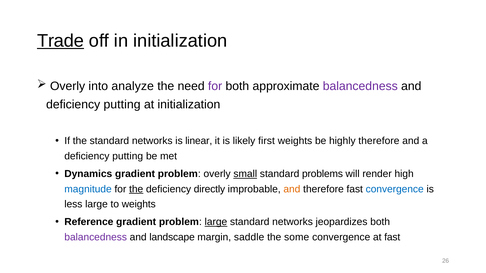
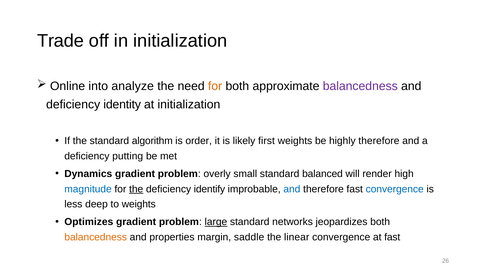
Trade underline: present -> none (61, 41)
Overly: Overly -> Online (68, 86)
for colour: purple -> orange (215, 86)
putting: putting -> identity (122, 105)
the standard networks: networks -> algorithm (152, 141)
linear: linear -> order (199, 141)
small underline: present -> none (245, 174)
problems: problems -> balanced (322, 174)
directly: directly -> identify (209, 189)
and colour: orange -> blue (292, 189)
less large: large -> deep (96, 205)
Reference: Reference -> Optimizes (89, 222)
balancedness colour: purple -> orange (96, 237)
landscape: landscape -> properties (172, 237)
some: some -> linear (297, 237)
